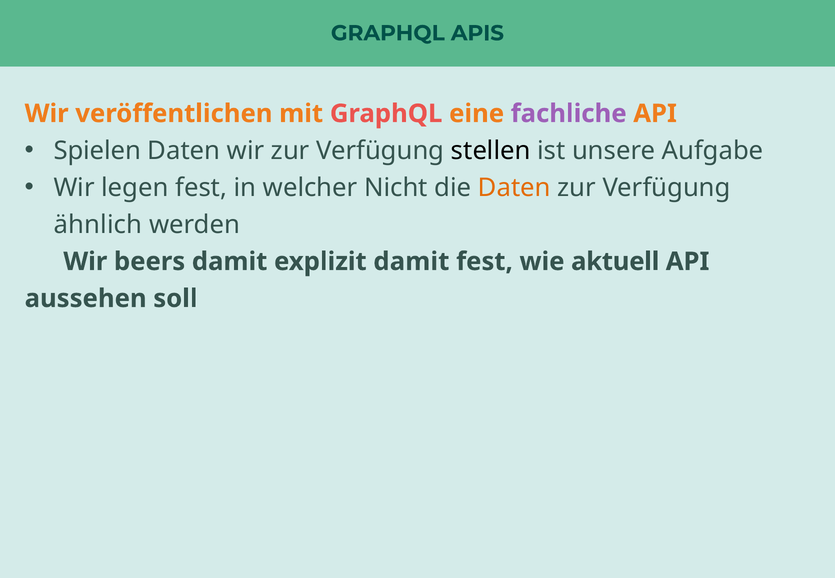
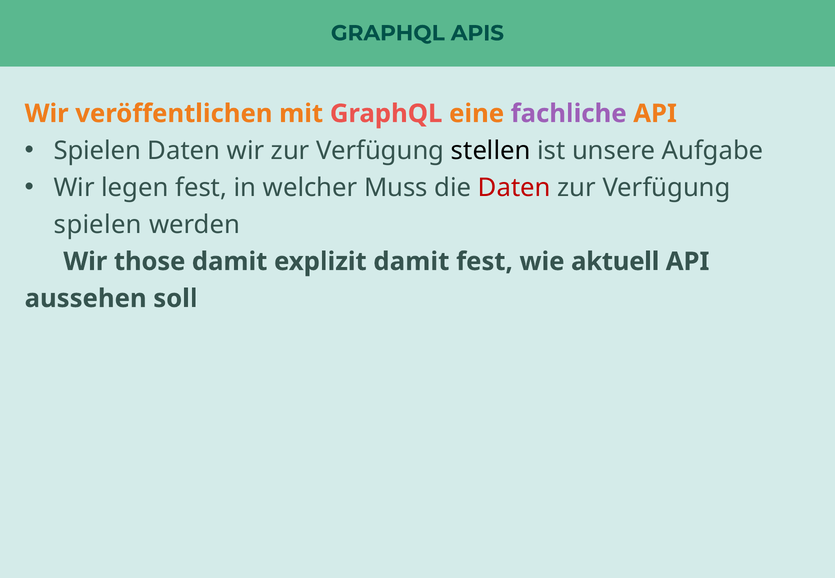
Nicht: Nicht -> Muss (396, 188)
Daten colour: orange -> red (514, 188)
ähnlich: ähnlich -> spielen (98, 225)
beers: beers -> those (150, 262)
